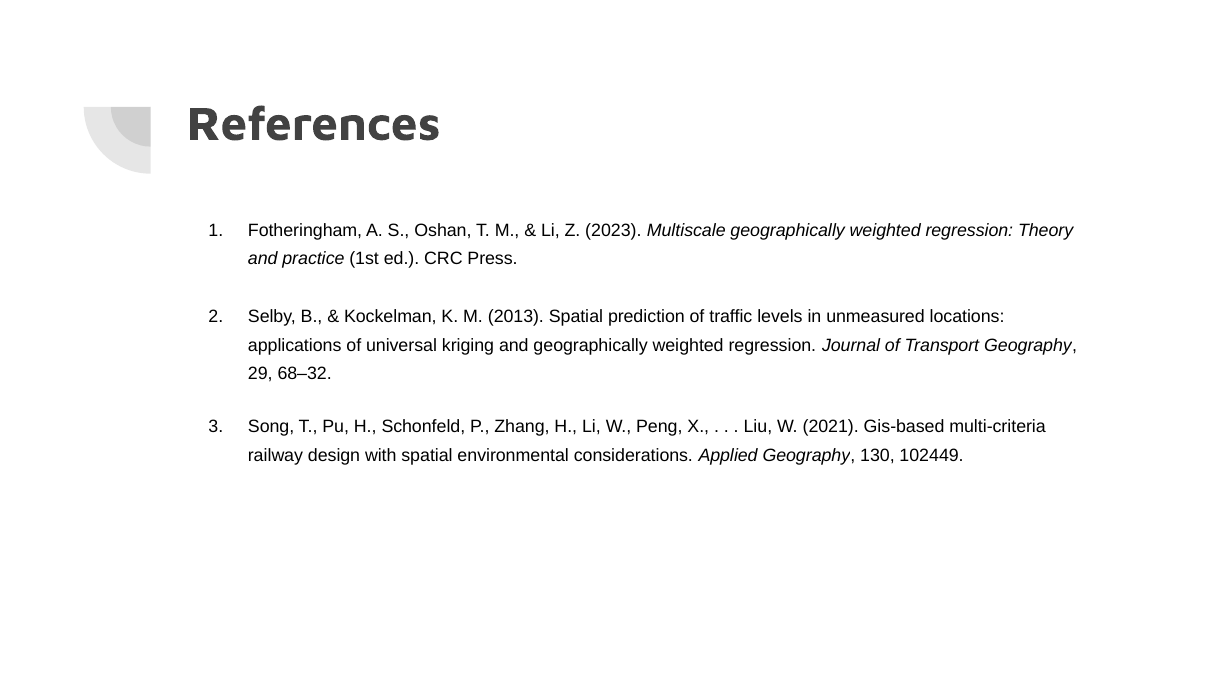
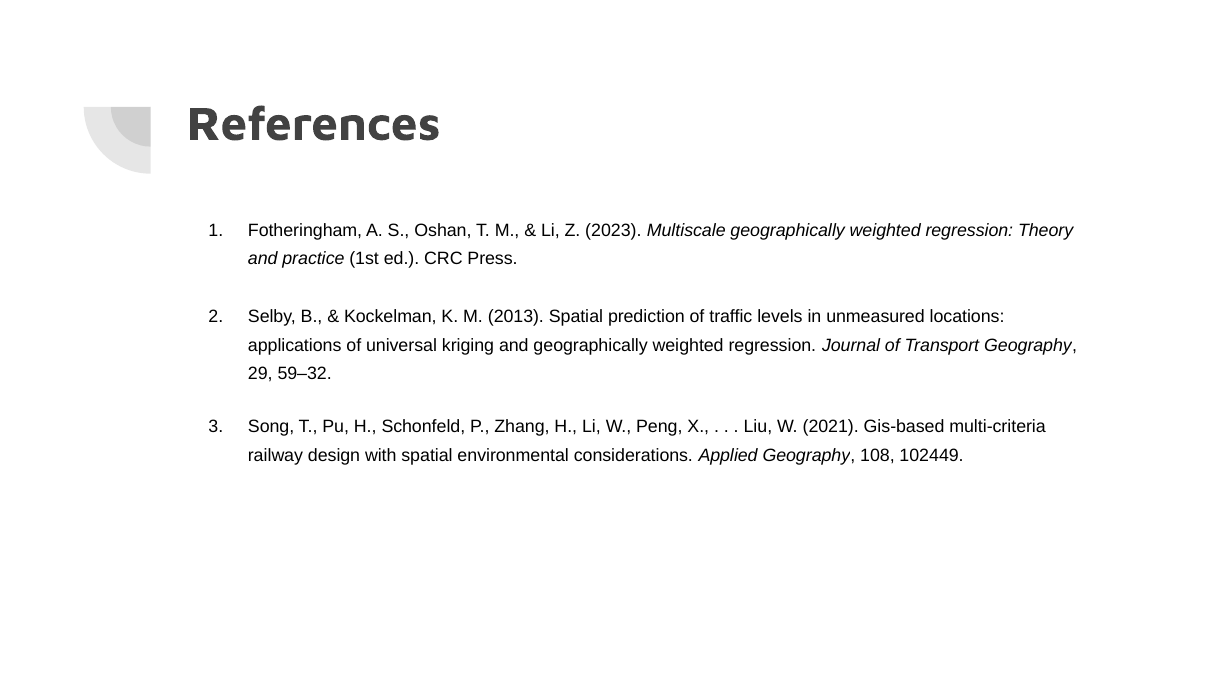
68–32: 68–32 -> 59–32 (305, 374)
130: 130 -> 108 (877, 456)
